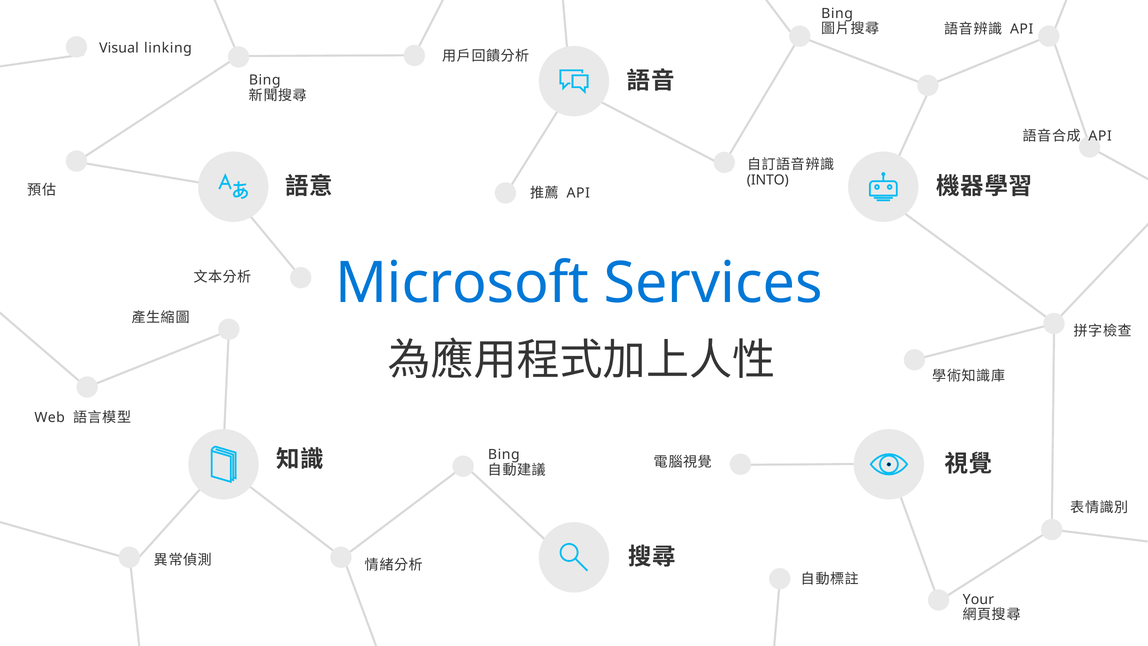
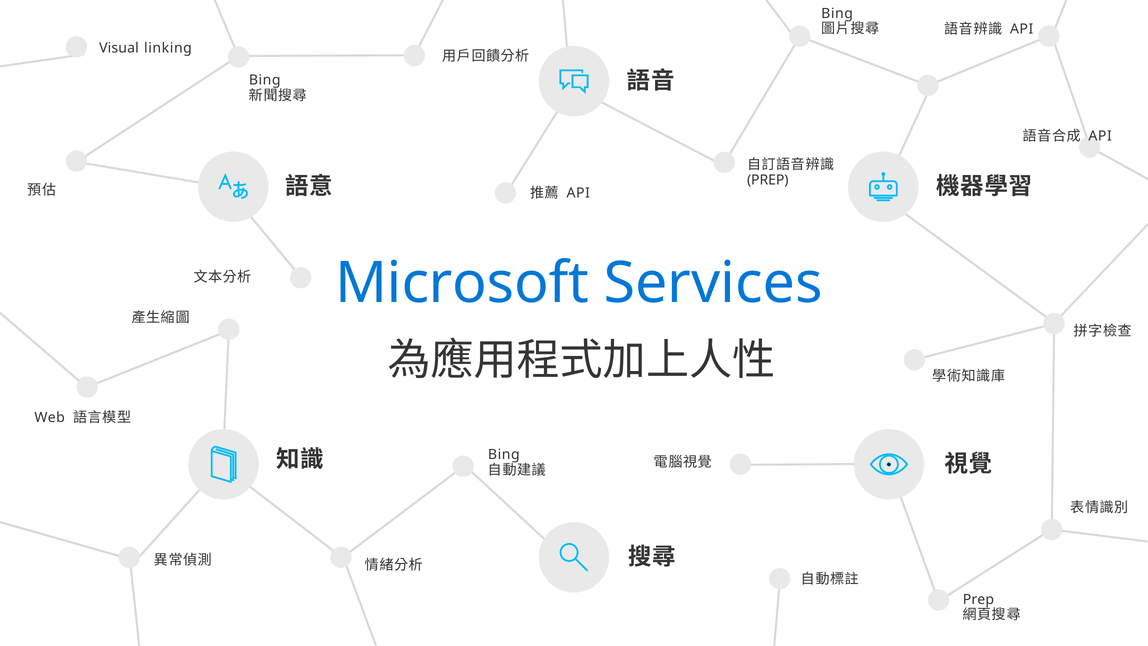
INTO: INTO -> PREP (768, 180)
Your: Your -> Prep (978, 599)
